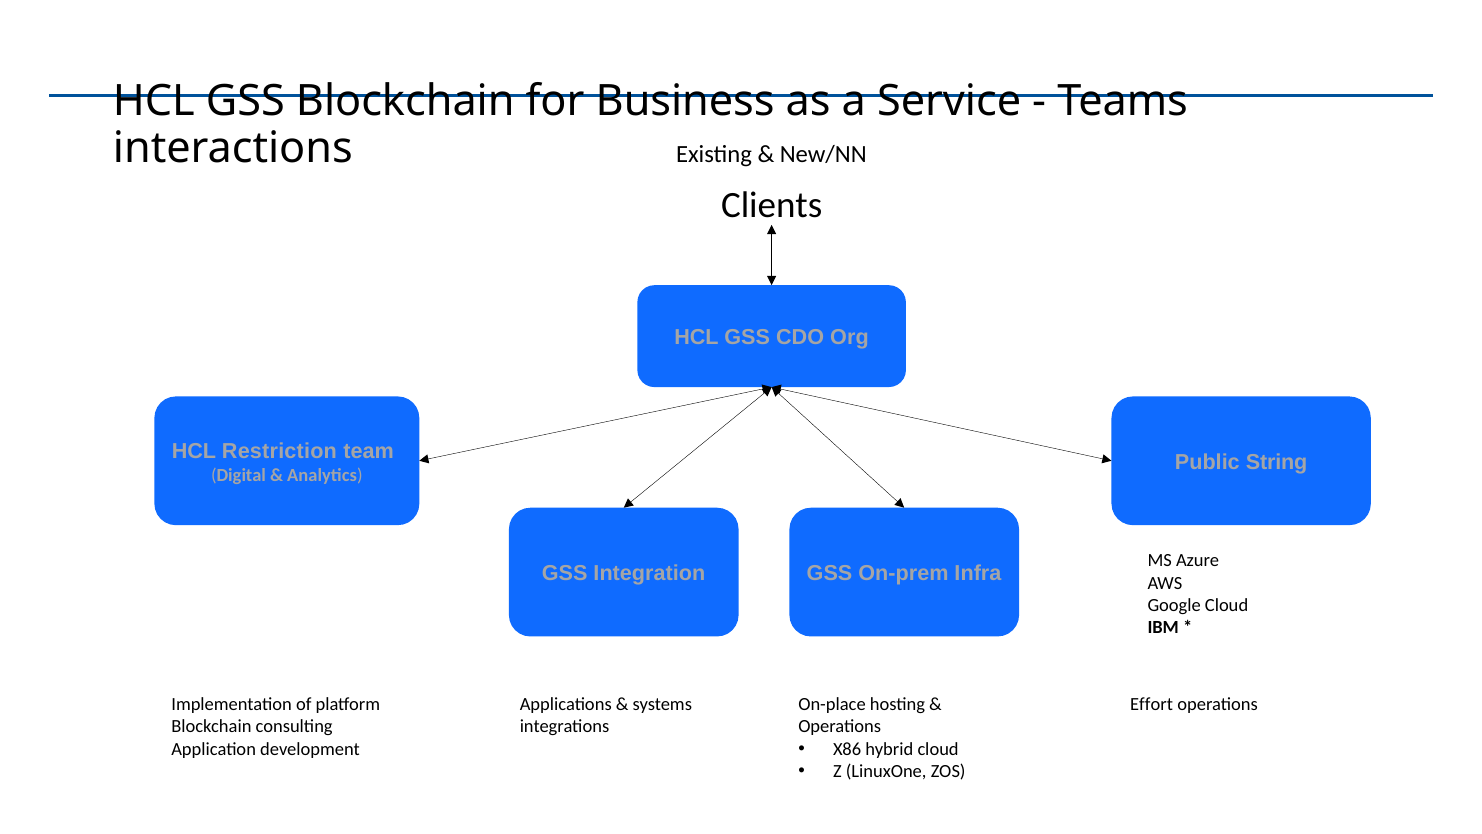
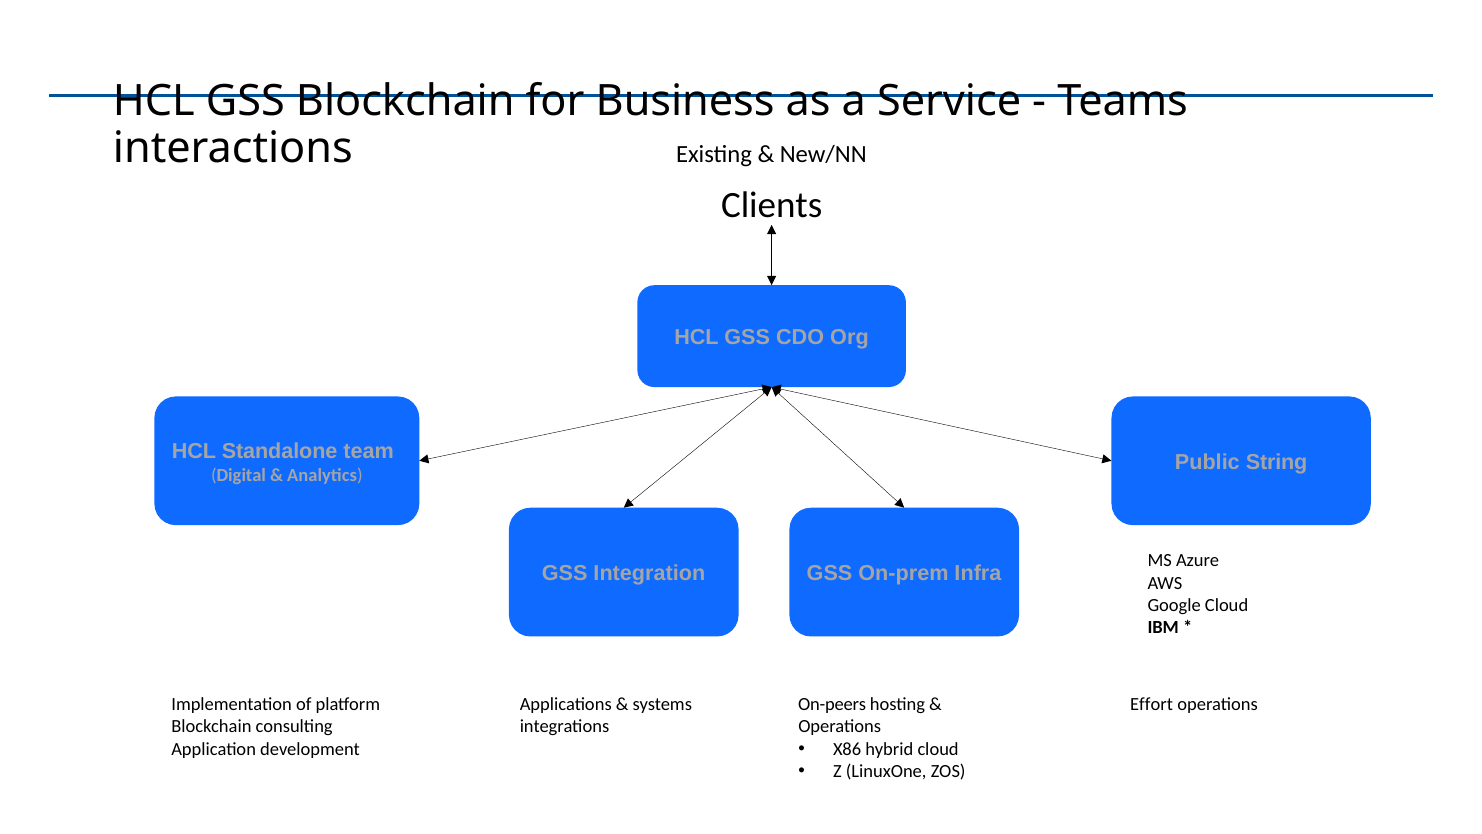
Restriction: Restriction -> Standalone (280, 451)
On-place: On-place -> On-peers (832, 704)
